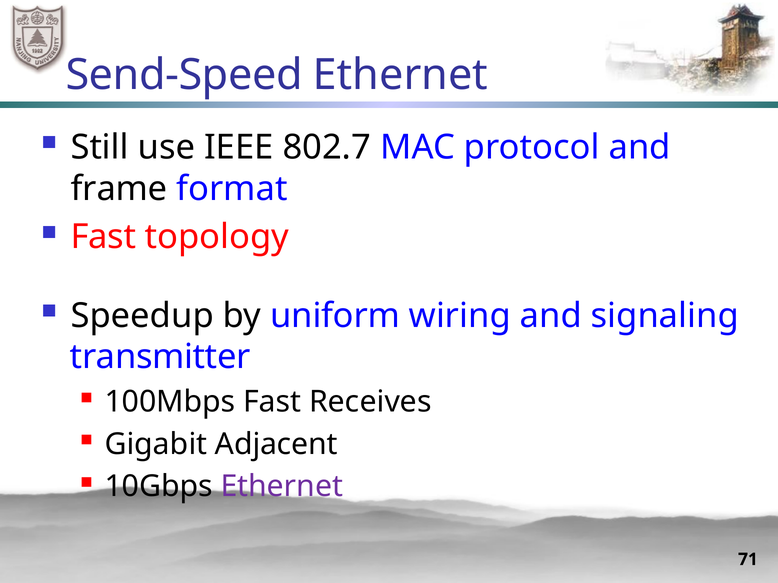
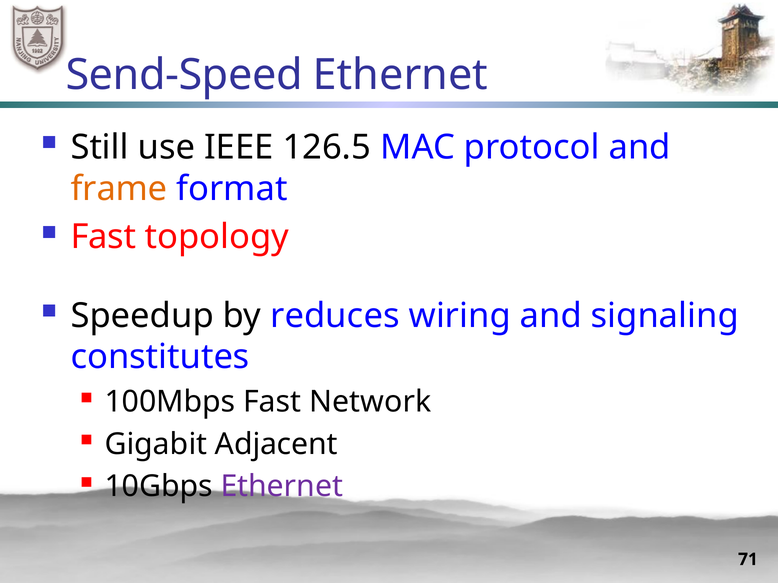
802.7: 802.7 -> 126.5 (327, 147)
frame colour: black -> orange (119, 189)
uniform: uniform -> reduces (335, 316)
transmitter: transmitter -> constitutes (160, 357)
Receives: Receives -> Network (370, 402)
